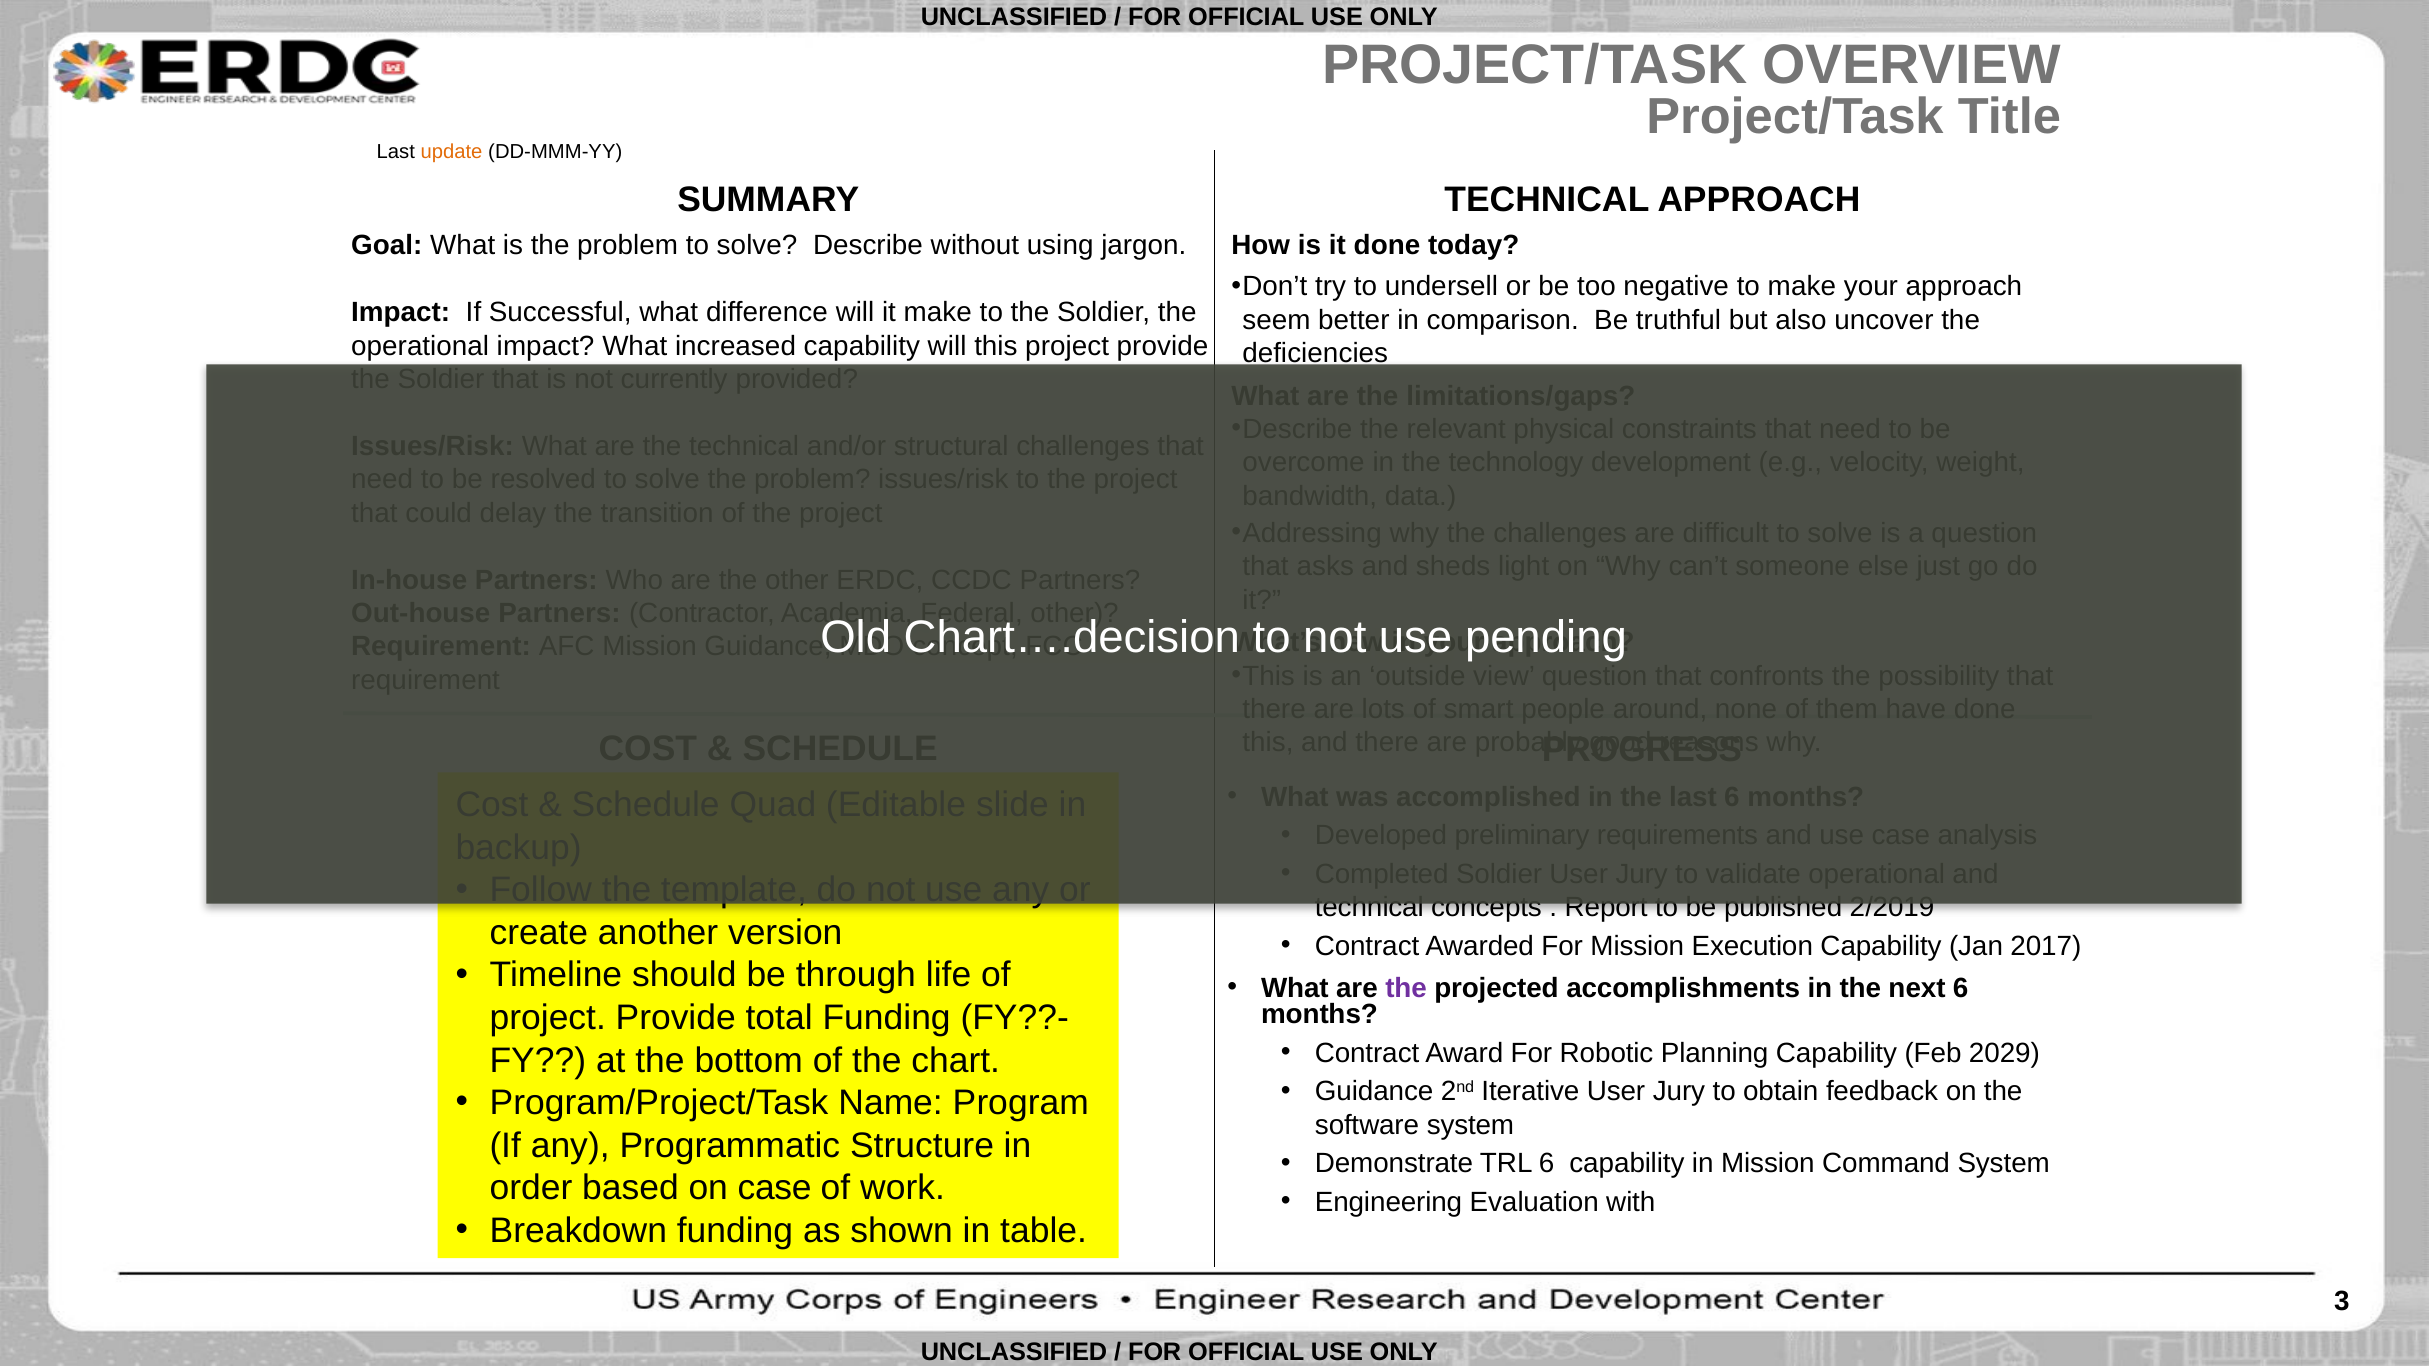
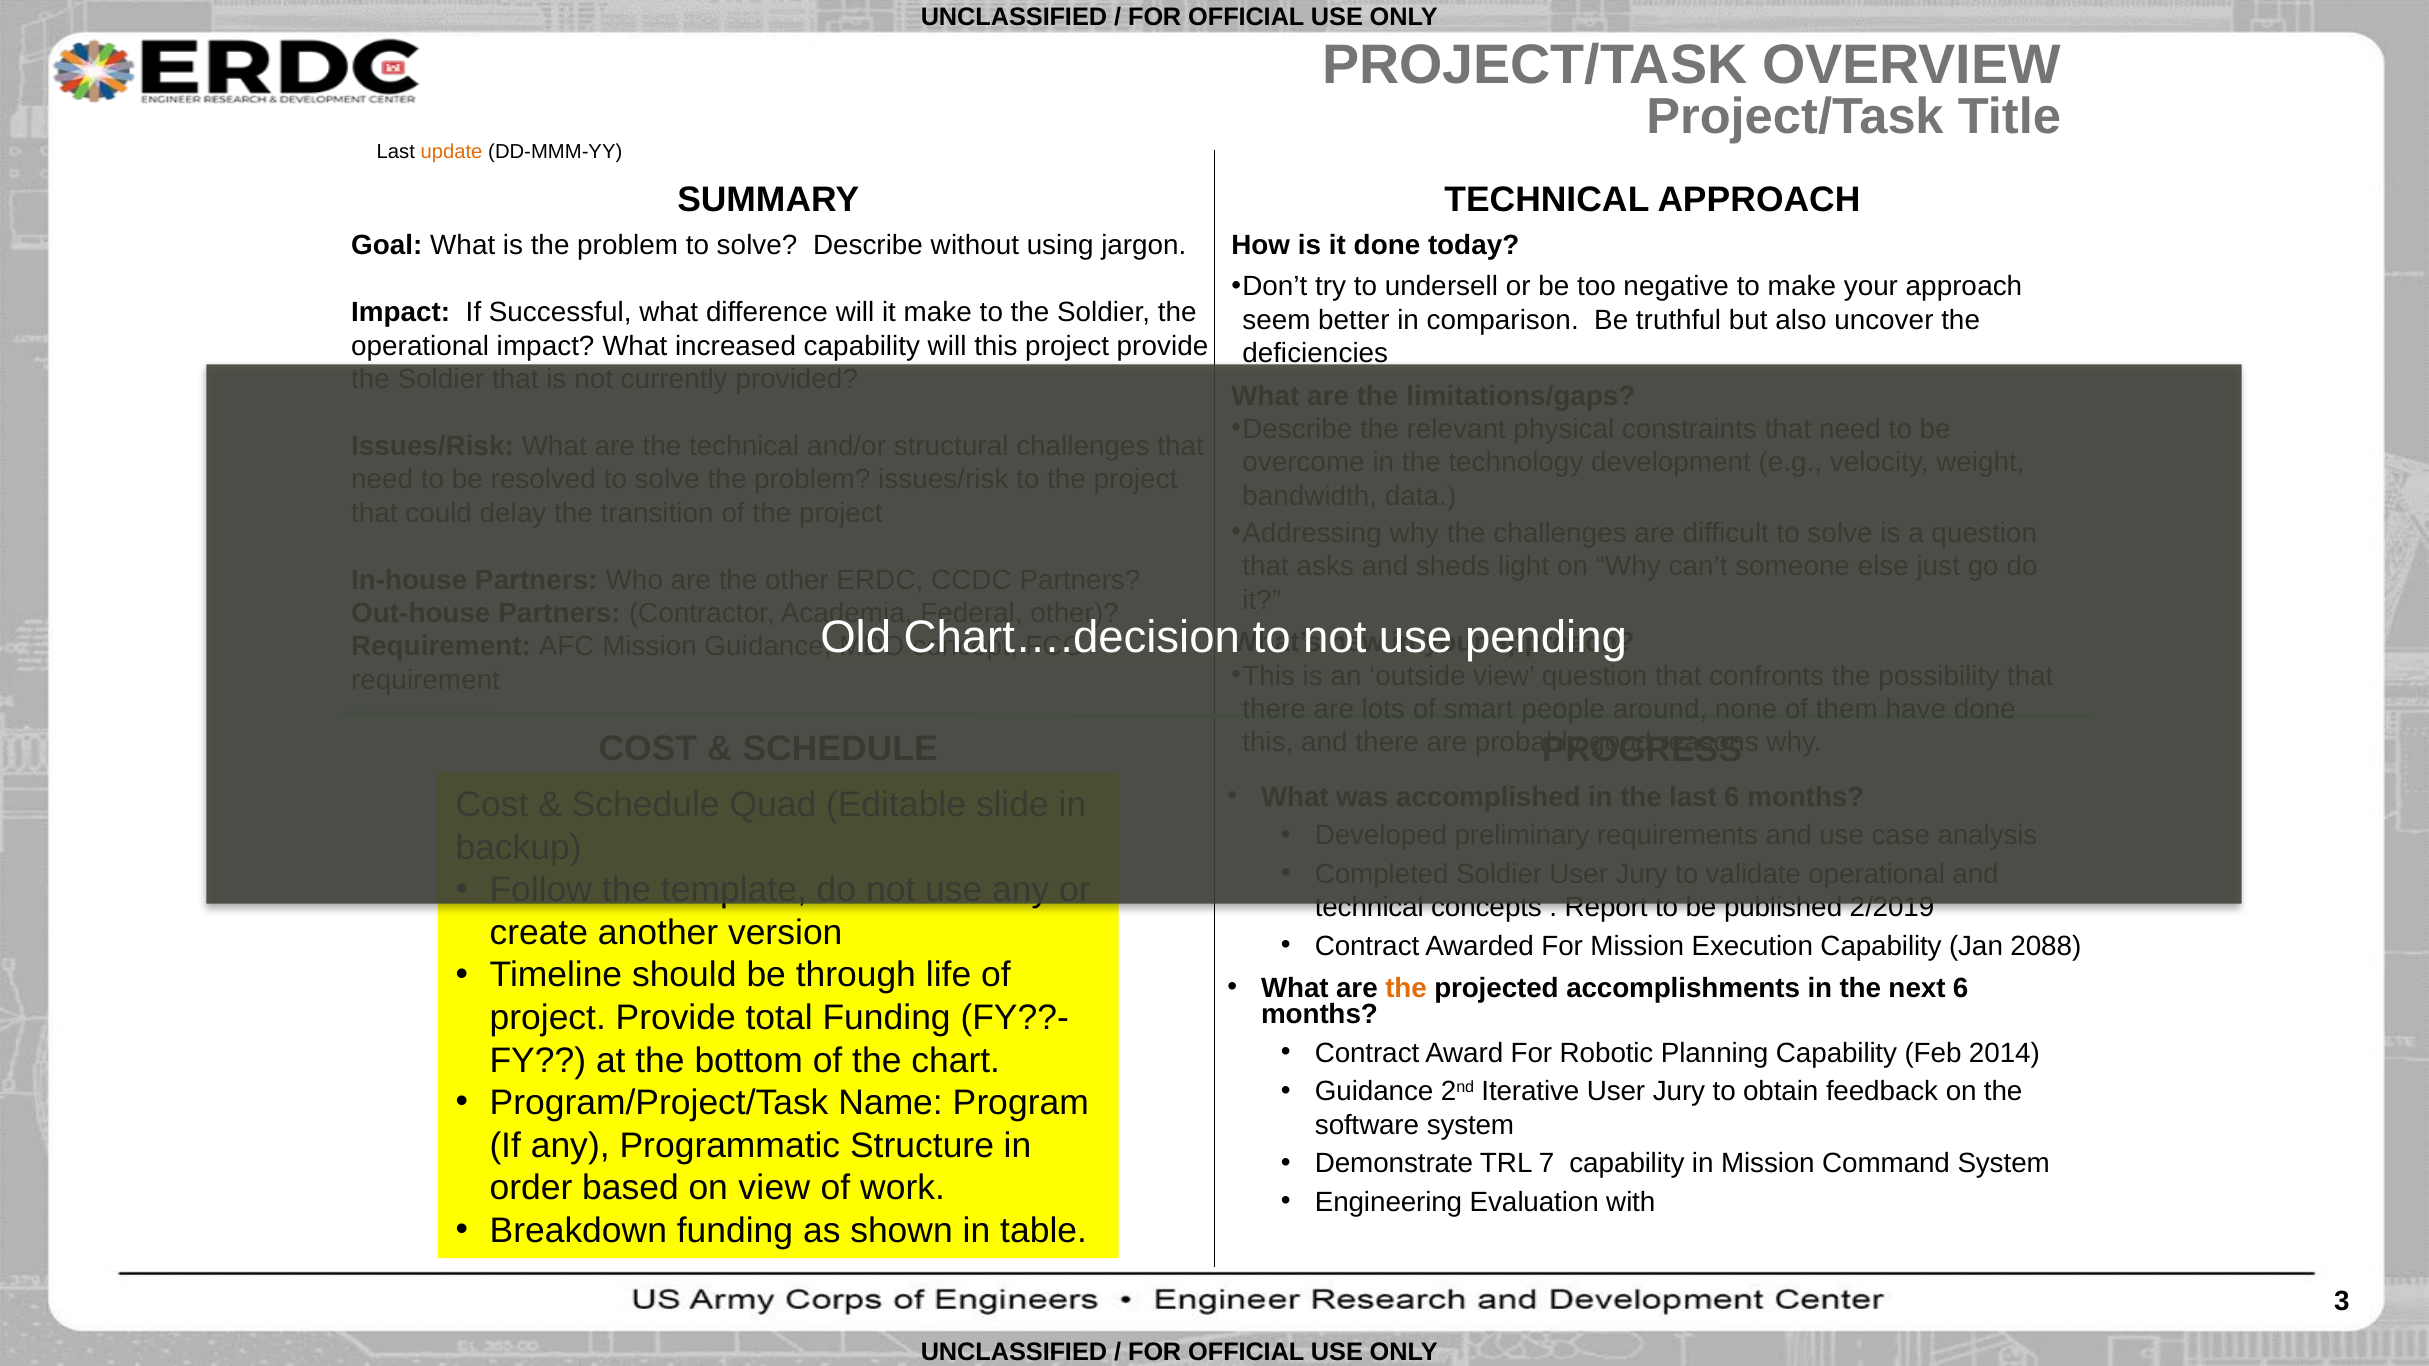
2017: 2017 -> 2088 (2046, 946)
the colour: purple -> orange (1406, 988)
2029: 2029 -> 2014 (2004, 1053)
TRL 6: 6 -> 7 (1547, 1164)
on case: case -> view (774, 1188)
